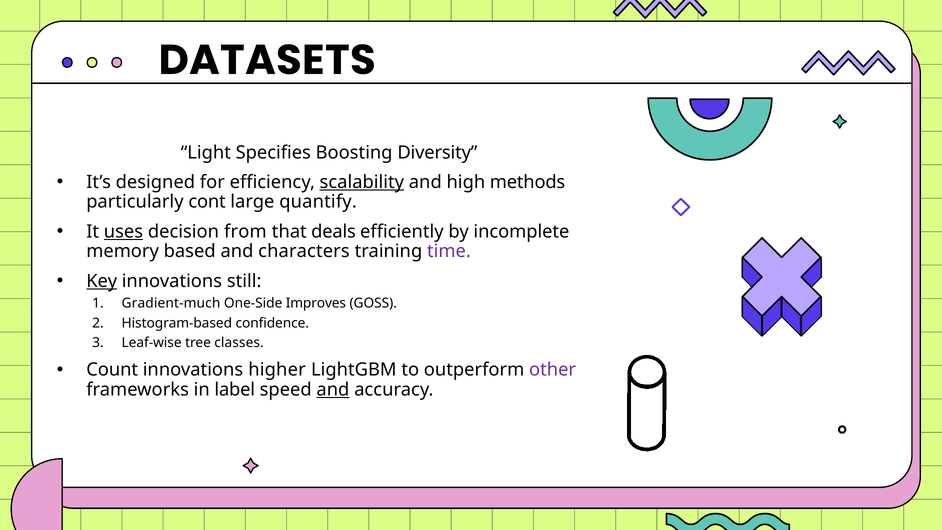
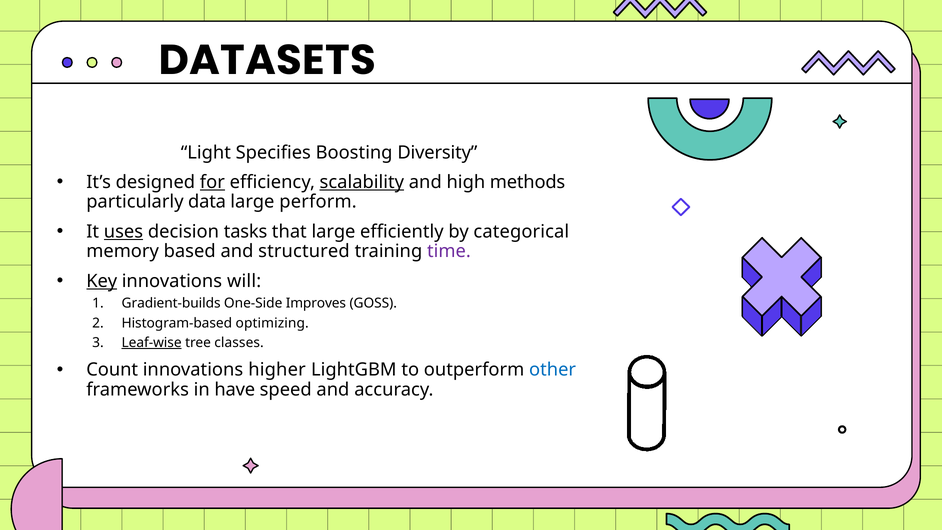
for underline: none -> present (212, 182)
cont: cont -> data (207, 202)
quantify: quantify -> perform (318, 202)
from: from -> tasks (246, 231)
that deals: deals -> large (333, 231)
incomplete: incomplete -> categorical (521, 231)
characters: characters -> structured (304, 251)
still: still -> will (244, 281)
Gradient-much: Gradient-much -> Gradient-builds (171, 303)
confidence: confidence -> optimizing (272, 323)
Leaf-wise underline: none -> present (152, 343)
other colour: purple -> blue (553, 370)
label: label -> have (235, 390)
and underline: present -> none (333, 390)
